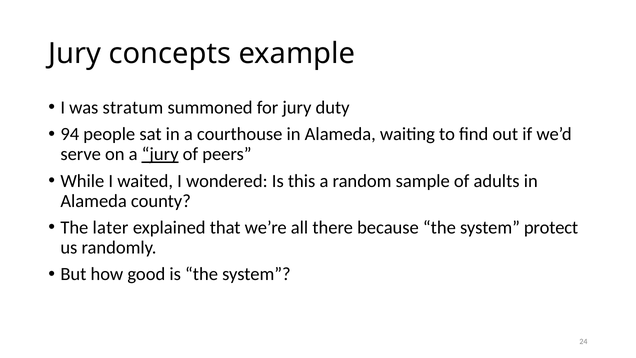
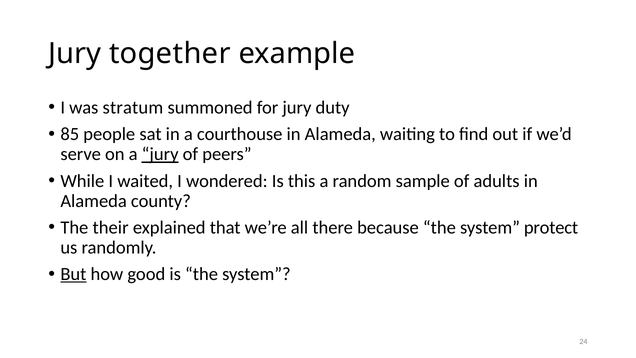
concepts: concepts -> together (170, 53)
94: 94 -> 85 (70, 134)
later: later -> their (111, 227)
But underline: none -> present (73, 274)
